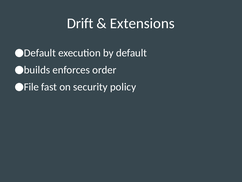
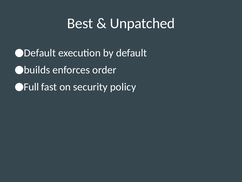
Drift: Drift -> Best (80, 23)
Extensions: Extensions -> Unpatched (142, 23)
File: File -> Full (31, 87)
